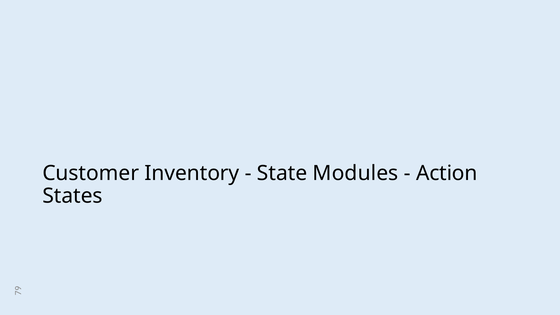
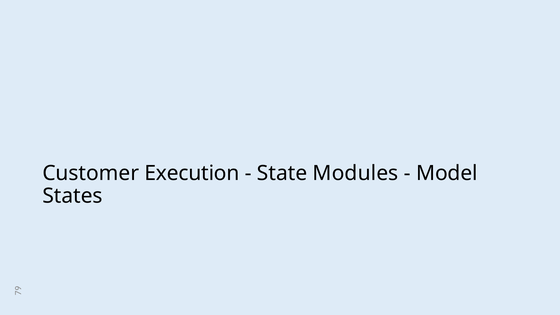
Inventory: Inventory -> Execution (192, 173)
Action: Action -> Model (447, 173)
